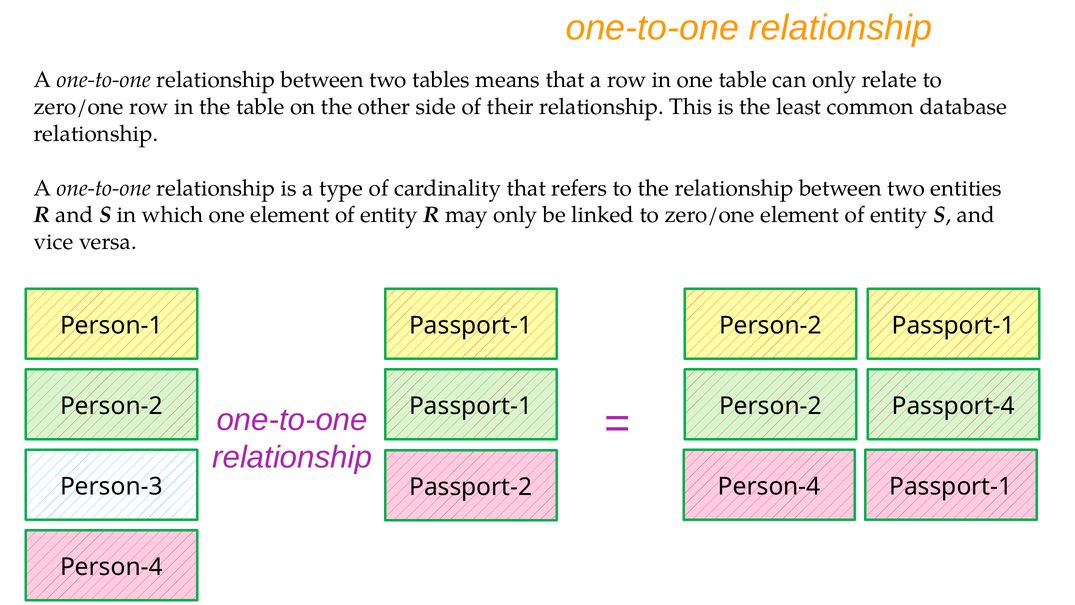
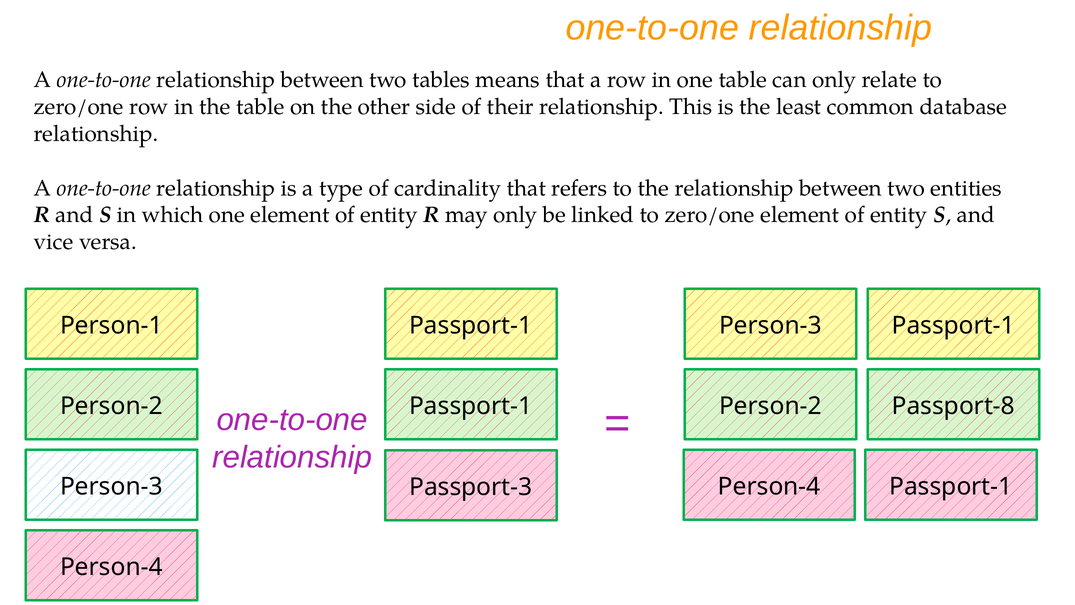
Person-1 Passport-1 Person-2: Person-2 -> Person-3 (770, 325)
Passport-4: Passport-4 -> Passport-8 (953, 406)
Passport-2: Passport-2 -> Passport-3 (471, 487)
